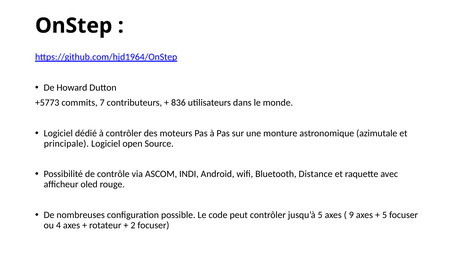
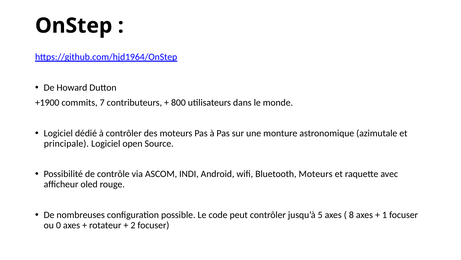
+5773: +5773 -> +1900 (47, 103)
836: 836 -> 800 (178, 103)
Bluetooth Distance: Distance -> Moteurs (316, 174)
9: 9 -> 8 (351, 214)
5: 5 -> 1 (385, 214)
4: 4 -> 0 (58, 225)
